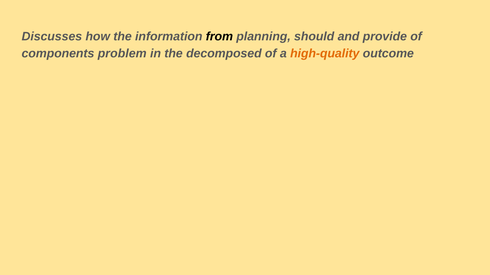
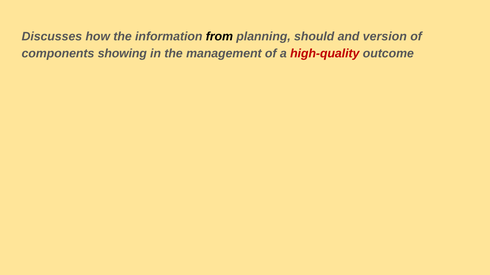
provide: provide -> version (385, 37)
problem: problem -> showing (122, 54)
decomposed: decomposed -> management (224, 54)
high-quality colour: orange -> red (325, 54)
